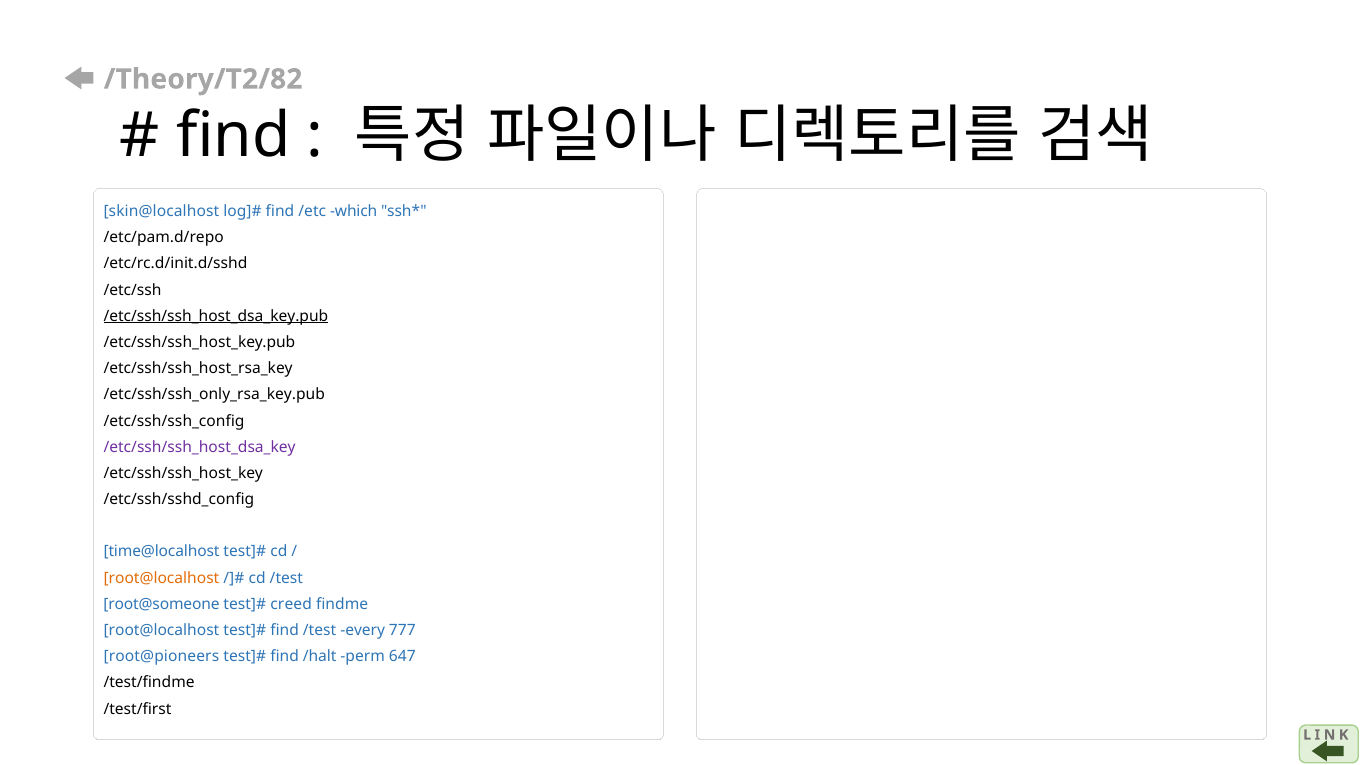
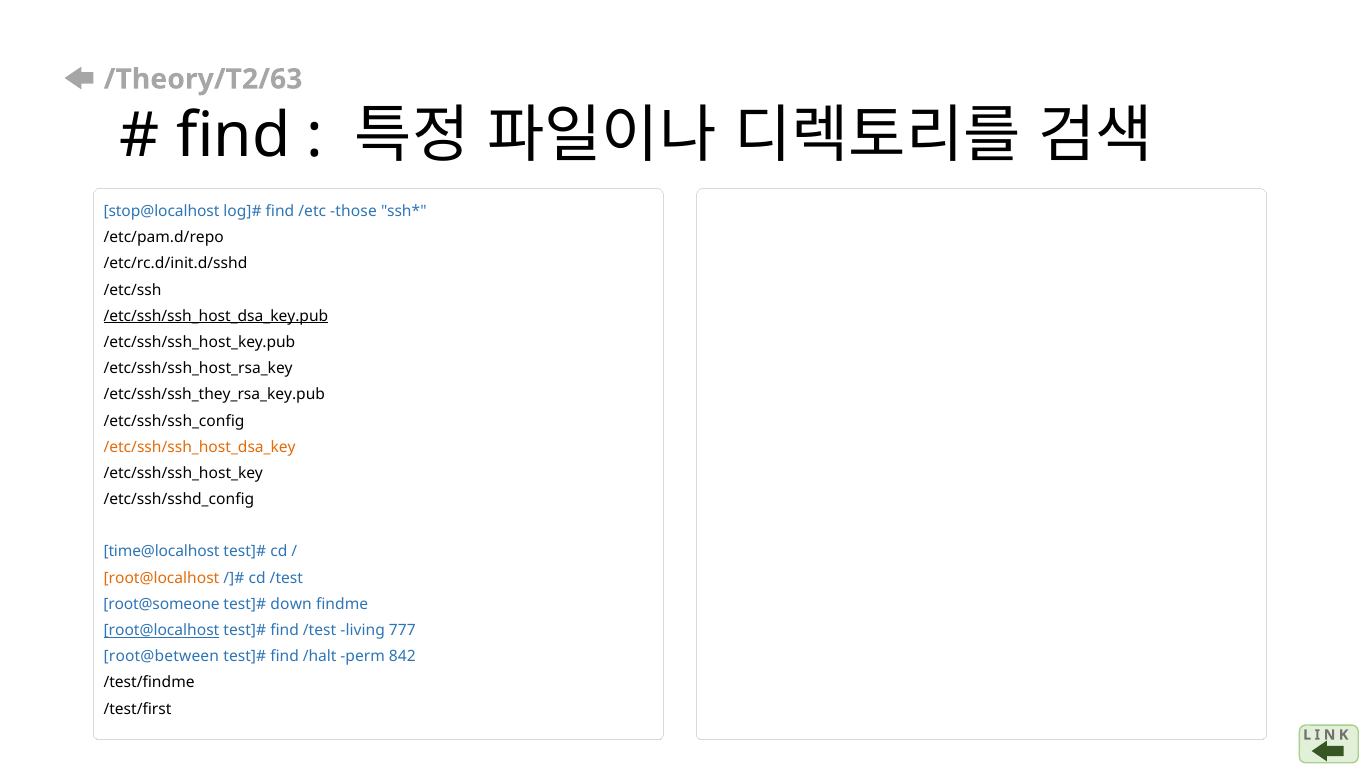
/Theory/T2/82: /Theory/T2/82 -> /Theory/T2/63 (203, 79)
skin@localhost: skin@localhost -> stop@localhost (161, 211)
which: which -> those (354, 211)
/etc/ssh/ssh_only_rsa_key.pub: /etc/ssh/ssh_only_rsa_key.pub -> /etc/ssh/ssh_they_rsa_key.pub (214, 395)
/etc/ssh/ssh_host_dsa_key colour: purple -> orange (200, 447)
creed: creed -> down (291, 604)
root@localhost underline: none -> present (161, 630)
every: every -> living (363, 630)
root@pioneers: root@pioneers -> root@between (161, 657)
647: 647 -> 842 (402, 657)
